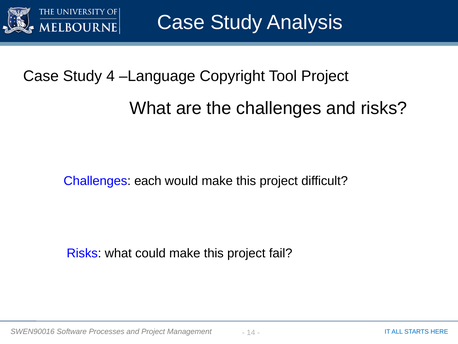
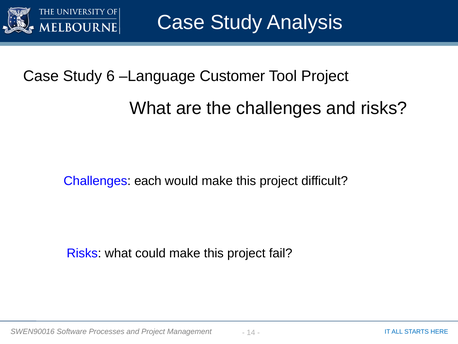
4: 4 -> 6 (111, 76)
Copyright: Copyright -> Customer (232, 76)
